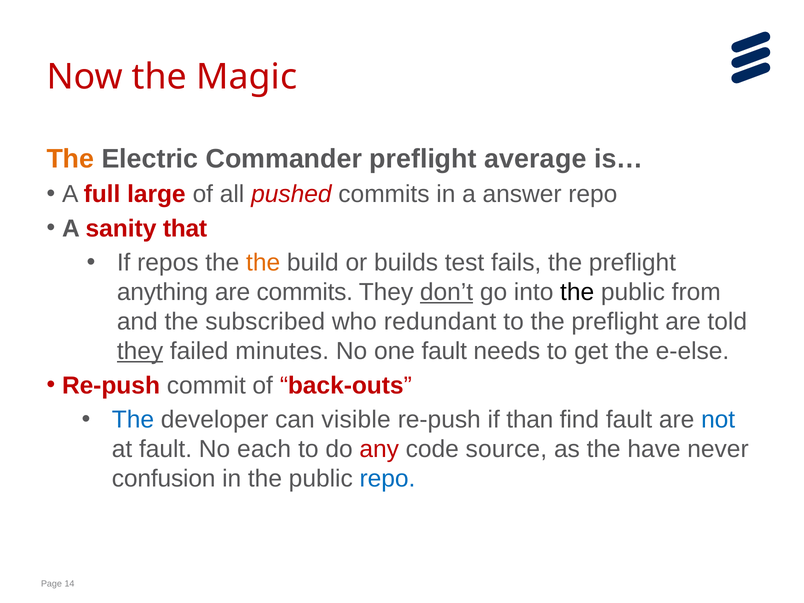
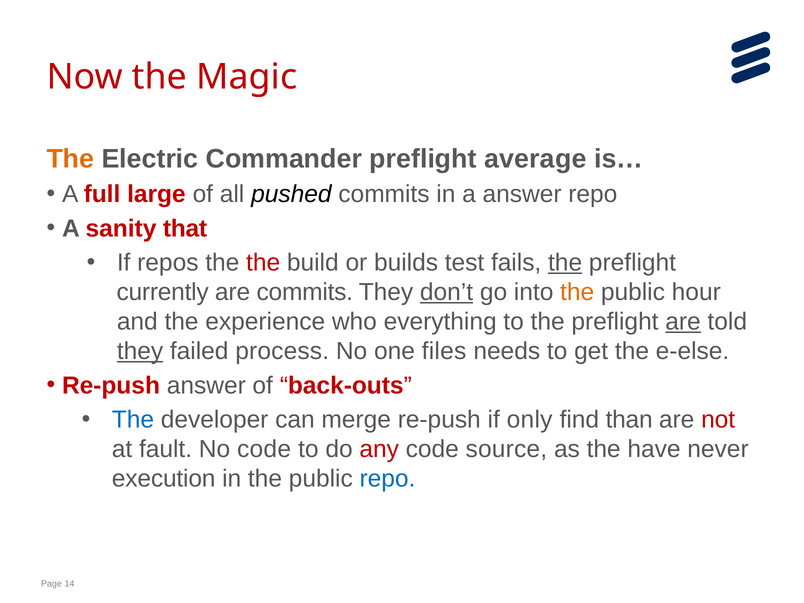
pushed colour: red -> black (291, 194)
the colour: orange -> red (263, 263)
the underline: none -> present (565, 263)
anything: anything -> currently (163, 292)
the colour: black -> orange (577, 292)
from: from -> hour (696, 292)
subscribed: subscribed -> experience (265, 322)
redundant: redundant -> everything (440, 322)
are underline: none -> present (683, 322)
minutes: minutes -> process (282, 351)
one fault: fault -> files (444, 351)
Re-push commit: commit -> answer (206, 386)
visible: visible -> merge (356, 420)
than: than -> only (530, 420)
find fault: fault -> than (629, 420)
not colour: blue -> red (718, 420)
No each: each -> code (264, 449)
confusion: confusion -> execution (164, 479)
